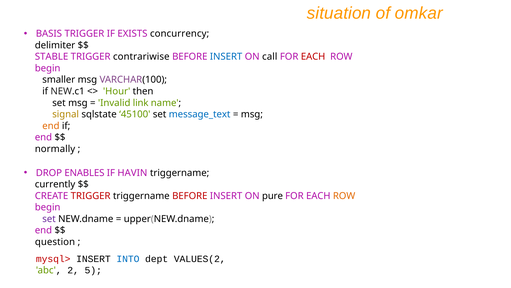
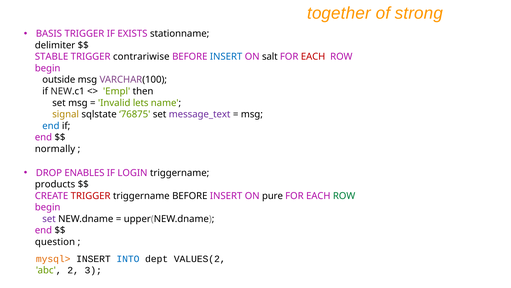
situation: situation -> together (339, 13)
omkar: omkar -> strong (419, 13)
concurrency: concurrency -> stationname (180, 34)
call: call -> salt (270, 57)
smaller: smaller -> outside (59, 80)
Hour: Hour -> Empl (117, 91)
link: link -> lets (141, 103)
45100: 45100 -> 76875 (135, 114)
message_text colour: blue -> purple (200, 114)
end colour: orange -> blue (51, 126)
HAVIN: HAVIN -> LOGIN (132, 173)
currently: currently -> products (55, 184)
BEFORE colour: red -> black (190, 196)
ROW colour: orange -> green (344, 196)
mysql> colour: red -> orange (53, 258)
5: 5 -> 3 (93, 270)
